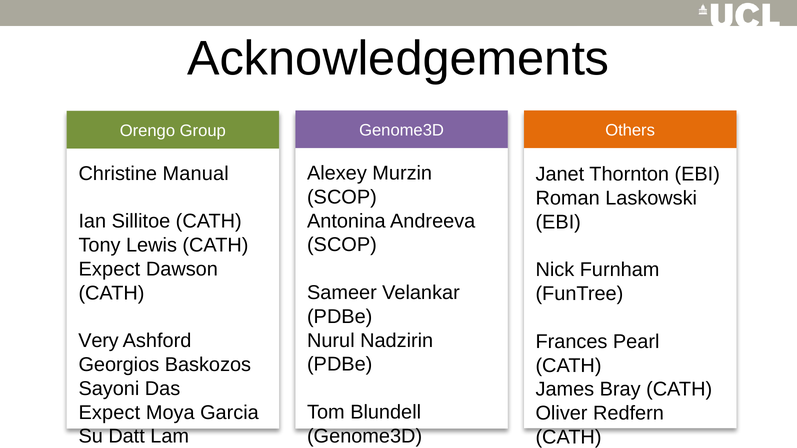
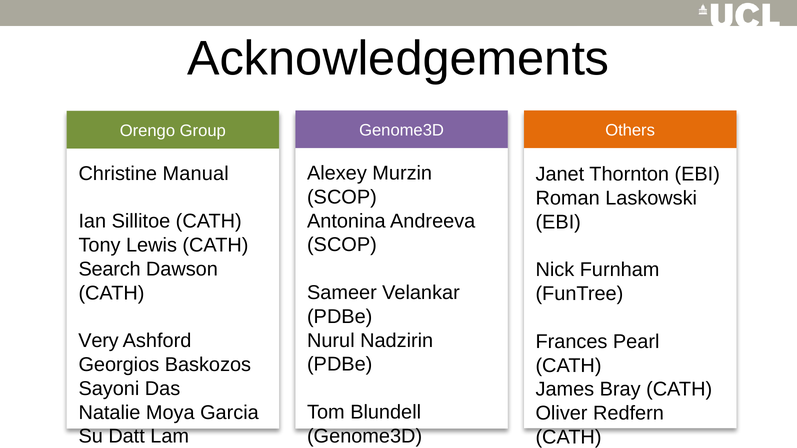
Expect: Expect -> Search (110, 269)
Expect: Expect -> Natalie (109, 413)
